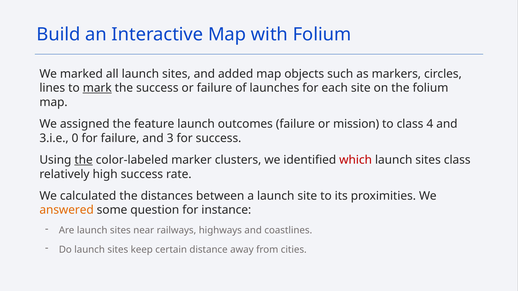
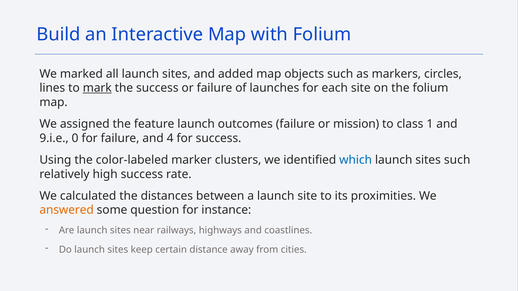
4: 4 -> 1 (430, 124)
3.i.e: 3.i.e -> 9.i.e (54, 138)
3: 3 -> 4 (170, 138)
the underline: present -> none (84, 160)
which colour: red -> blue (356, 160)
sites class: class -> such (457, 160)
